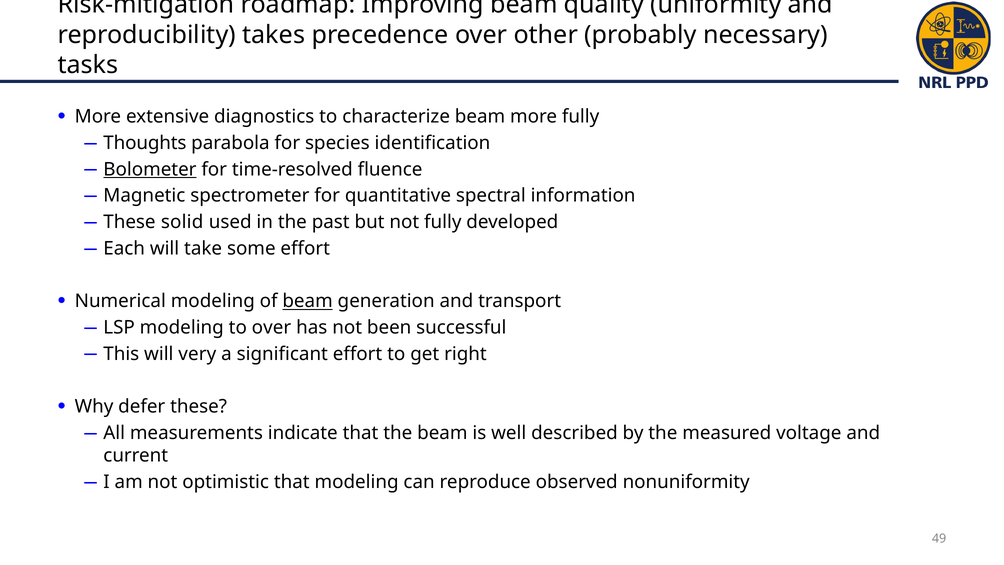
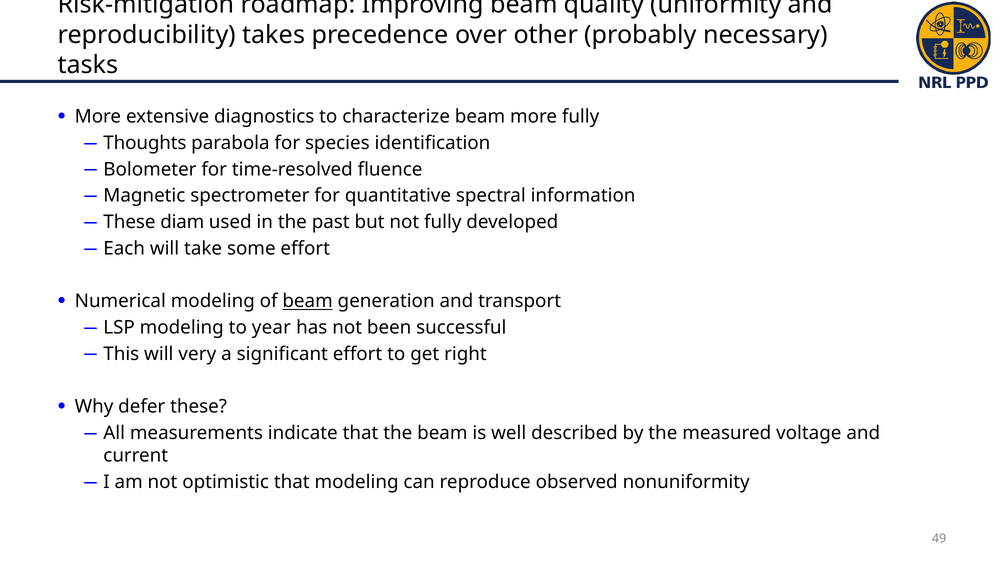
Bolometer underline: present -> none (150, 169)
solid: solid -> diam (182, 222)
to over: over -> year (271, 327)
